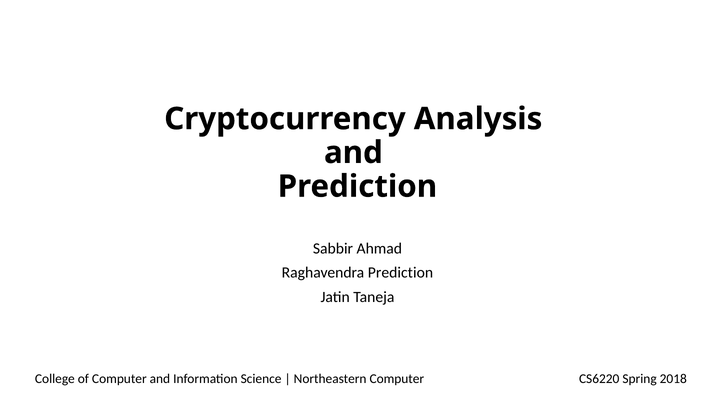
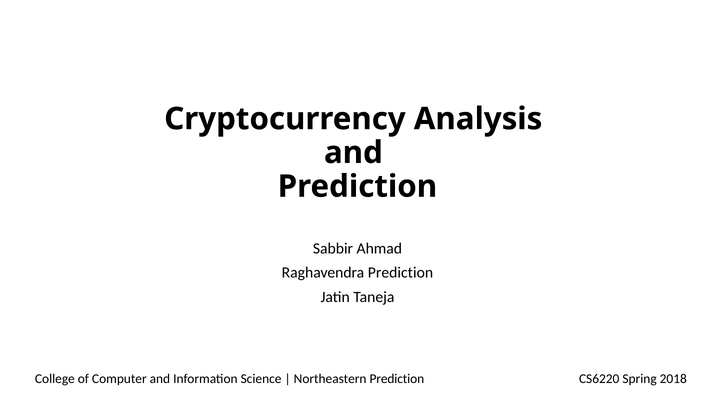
Northeastern Computer: Computer -> Prediction (397, 379)
